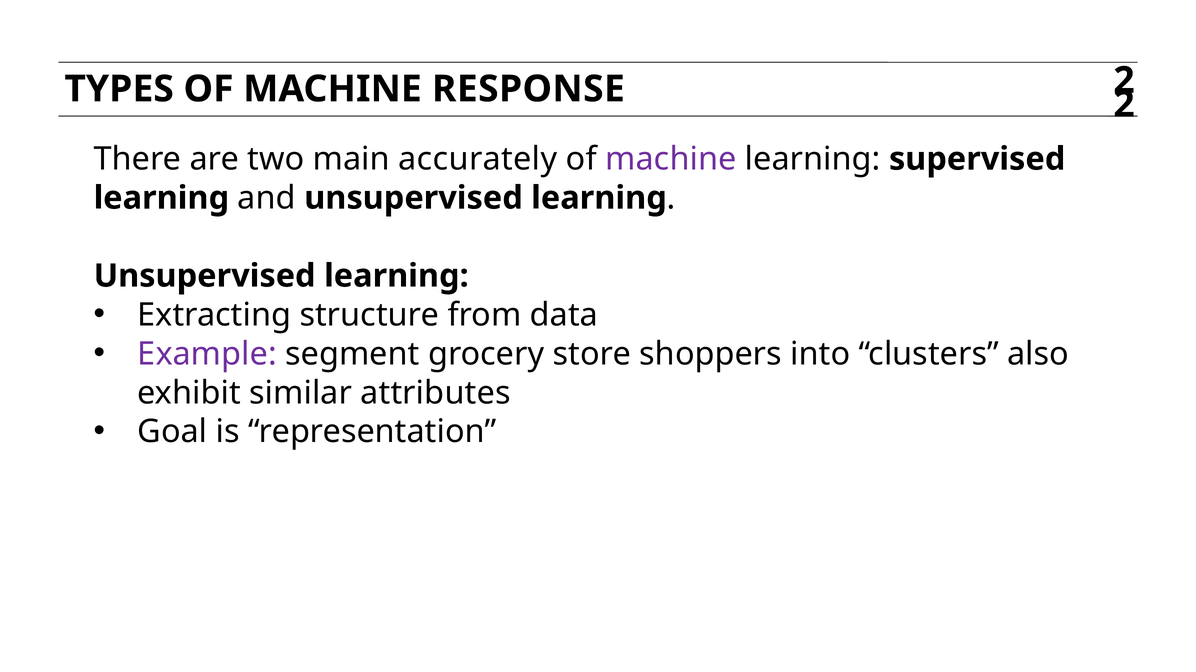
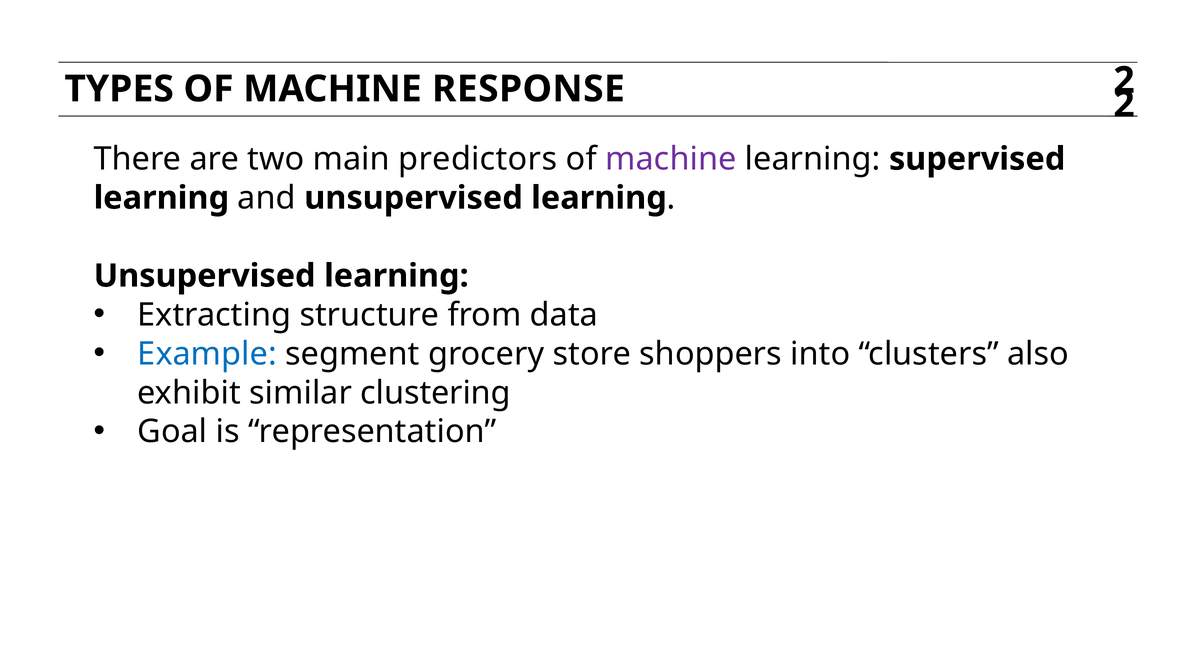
accurately: accurately -> predictors (478, 159)
Example colour: purple -> blue (207, 354)
attributes: attributes -> clustering (436, 393)
